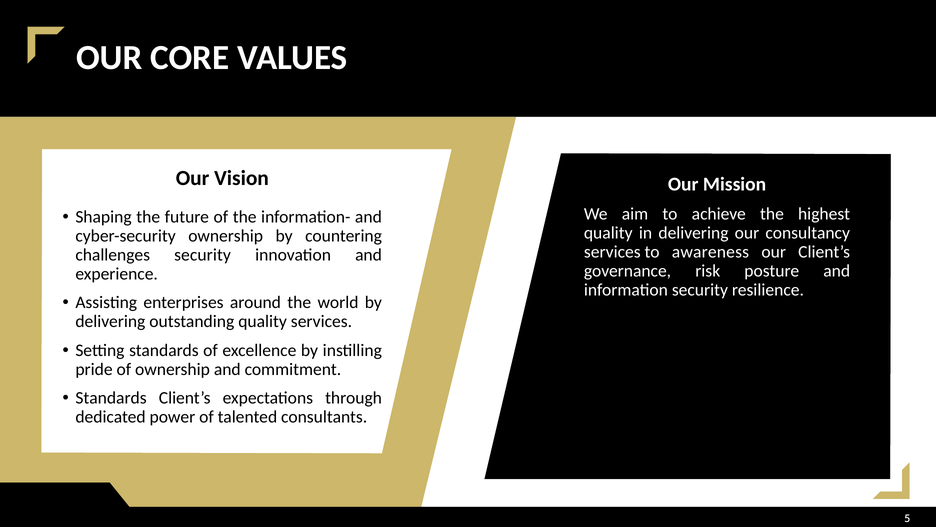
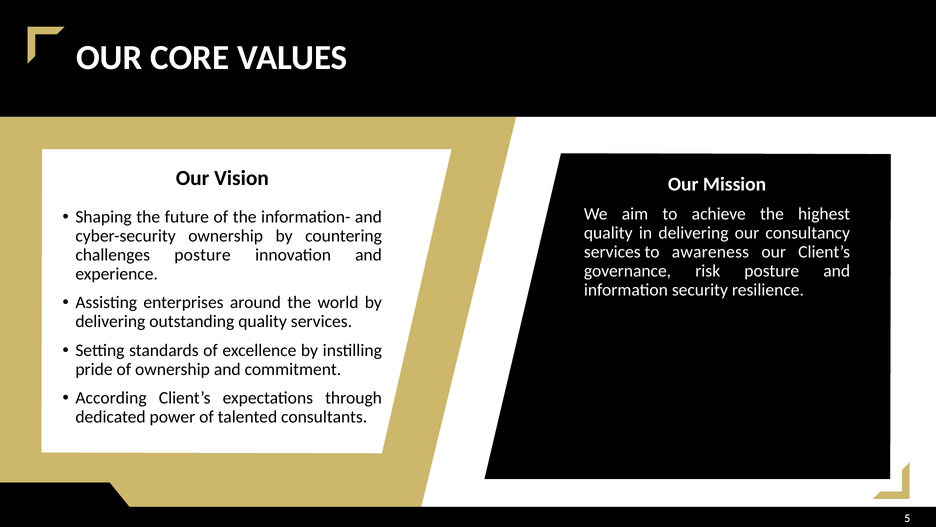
challenges security: security -> posture (202, 255)
Standards: Standards -> According (111, 398)
